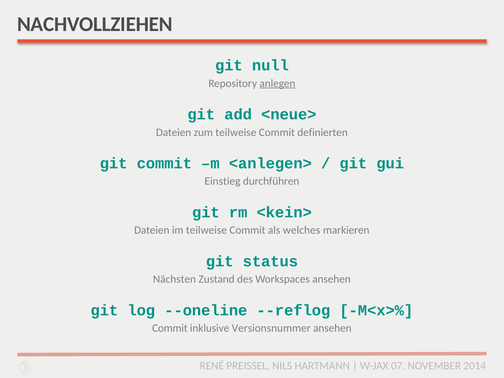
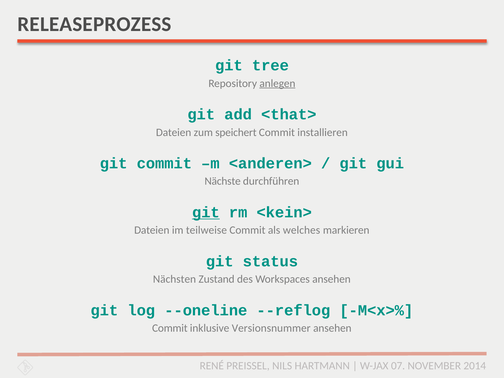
NACHVOLLZIEHEN: NACHVOLLZIEHEN -> RELEASEPROZESS (95, 24)
null: null -> tree (270, 65)
<neue>: <neue> -> <that> (289, 114)
zum teilweise: teilweise -> speichert (236, 132)
definierten: definierten -> installieren (323, 132)
<anlegen>: <anlegen> -> <anderen> (270, 163)
Einstieg: Einstieg -> Nächste (223, 181)
git underline: none -> present (206, 212)
